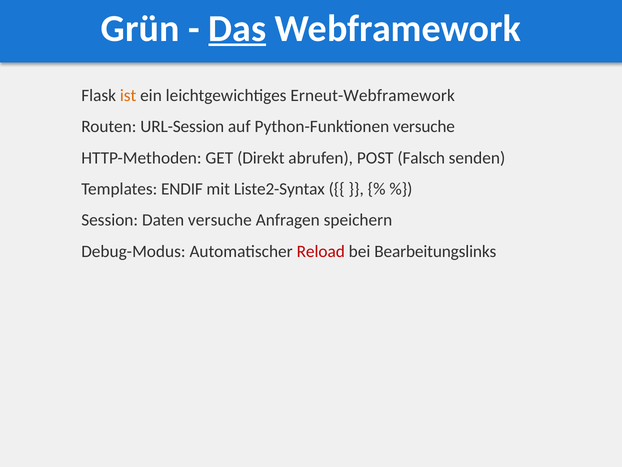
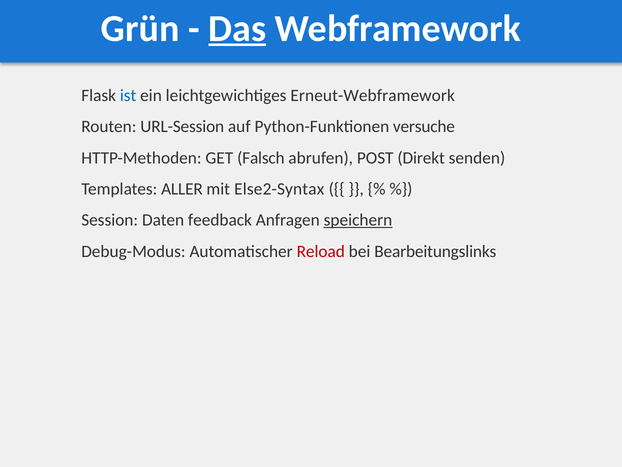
ist colour: orange -> blue (128, 95)
Direkt: Direkt -> Falsch (261, 158)
Falsch: Falsch -> Direkt (421, 158)
ENDIF: ENDIF -> ALLER (182, 189)
Liste2-Syntax: Liste2-Syntax -> Else2-Syntax (279, 189)
Daten versuche: versuche -> feedback (220, 220)
speichern underline: none -> present (358, 220)
